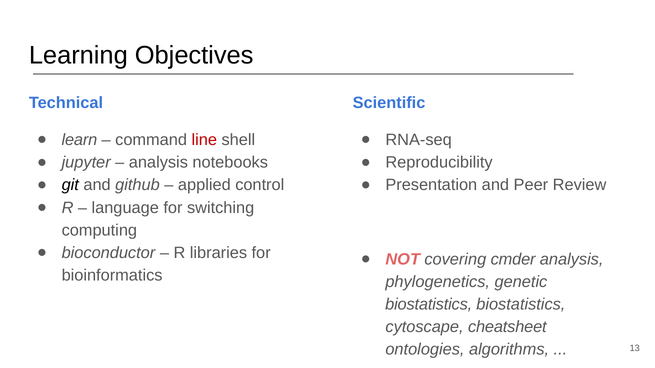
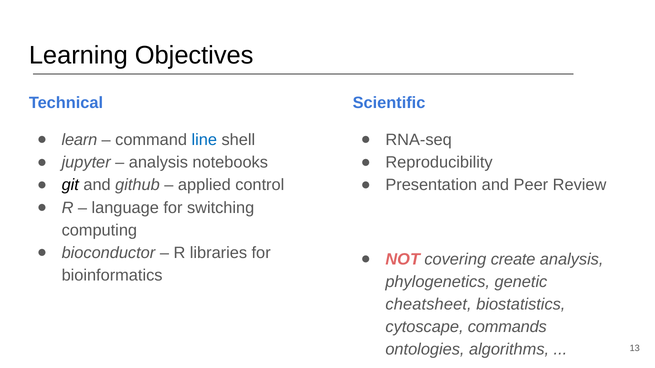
line colour: red -> blue (204, 140)
cmder: cmder -> create (513, 260)
biostatistics: biostatistics -> cheatsheet (429, 305)
cheatsheet: cheatsheet -> commands (507, 327)
